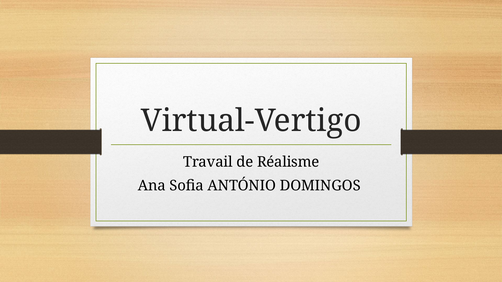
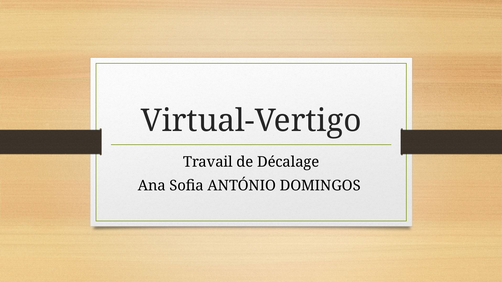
Réalisme: Réalisme -> Décalage (288, 162)
